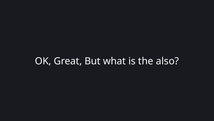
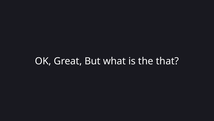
also: also -> that (167, 61)
